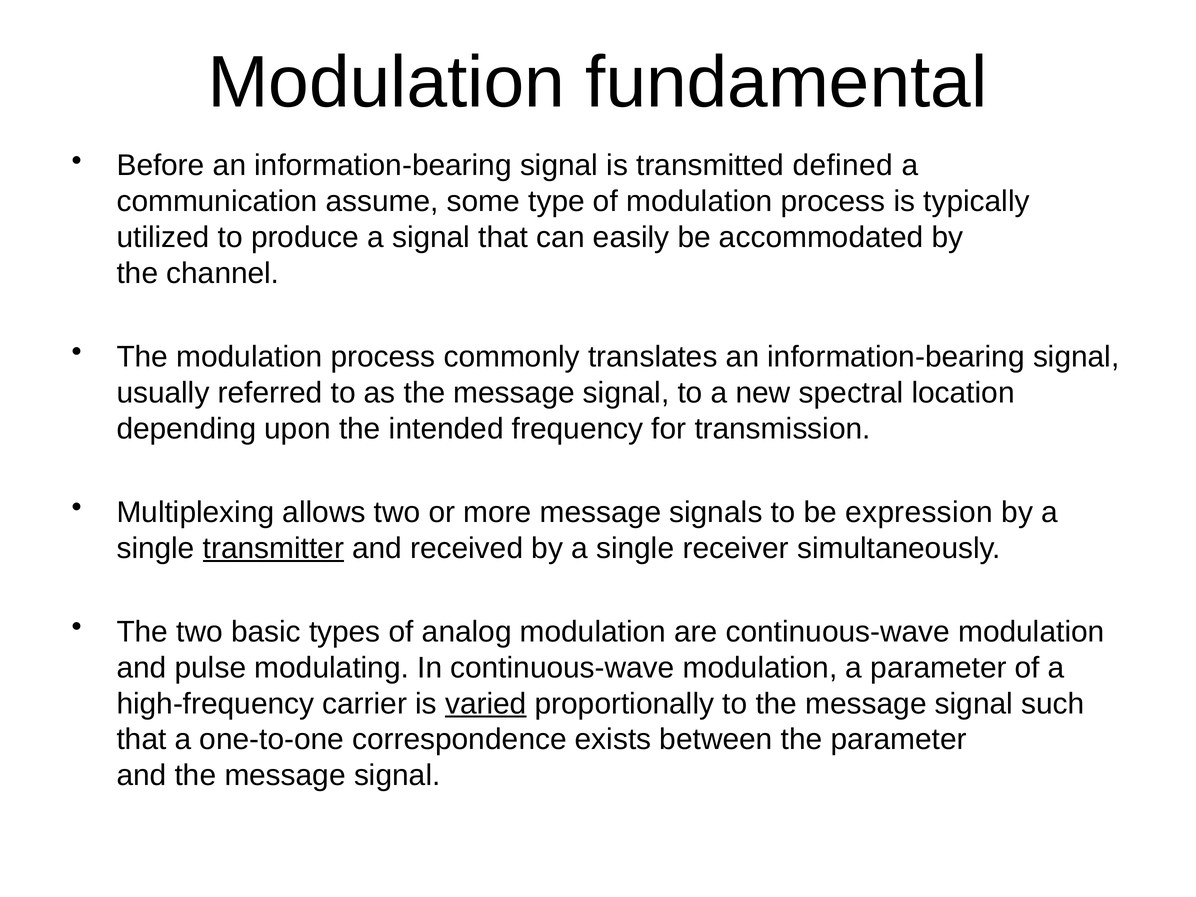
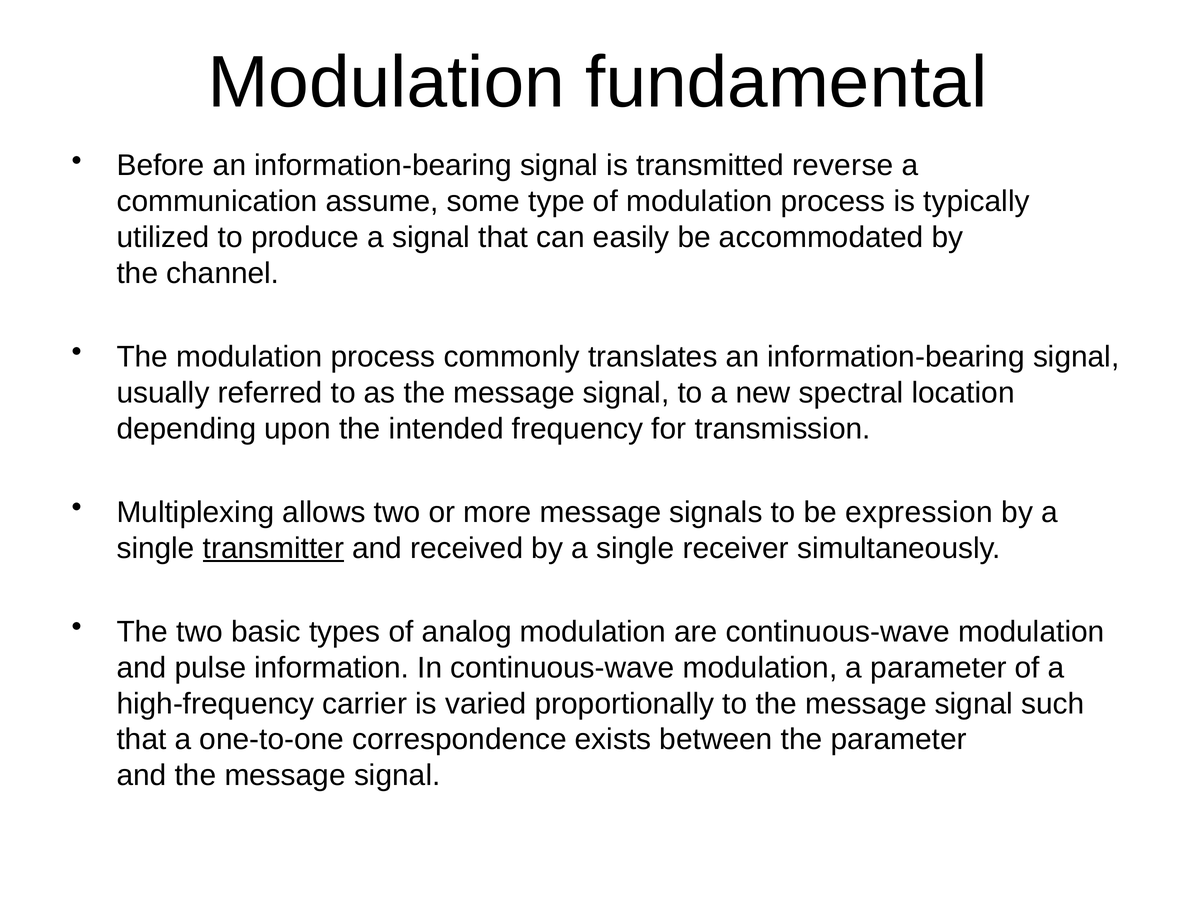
defined: defined -> reverse (843, 166)
modulating: modulating -> information (332, 668)
varied underline: present -> none (486, 704)
